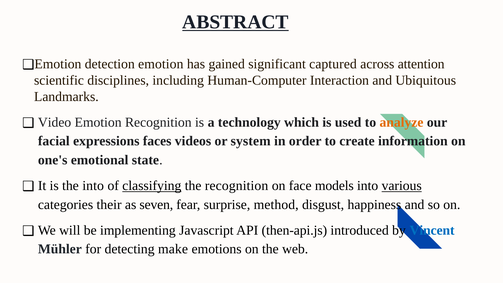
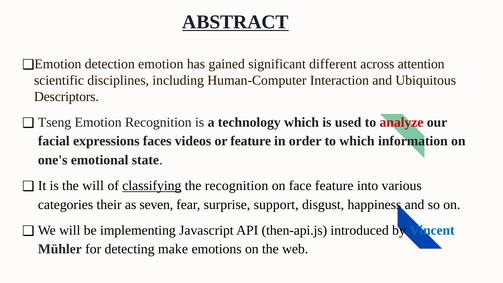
captured: captured -> different (333, 64)
Landmarks: Landmarks -> Descriptors (66, 97)
Video: Video -> Tseng (55, 122)
analyze colour: orange -> red (401, 122)
or system: system -> feature (251, 141)
to create: create -> which (357, 141)
the into: into -> will (93, 186)
face models: models -> feature (334, 186)
various underline: present -> none (402, 186)
method: method -> support (276, 204)
